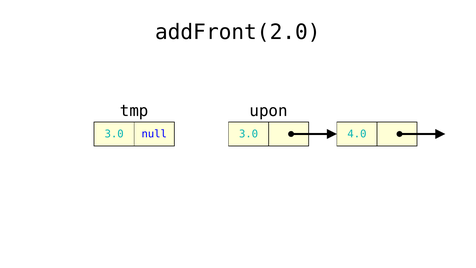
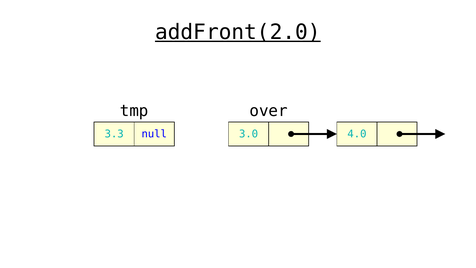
addFront(2.0 underline: none -> present (238, 32)
upon: upon -> over (269, 111)
3.0: 3.0 -> 3.3 (114, 134)
